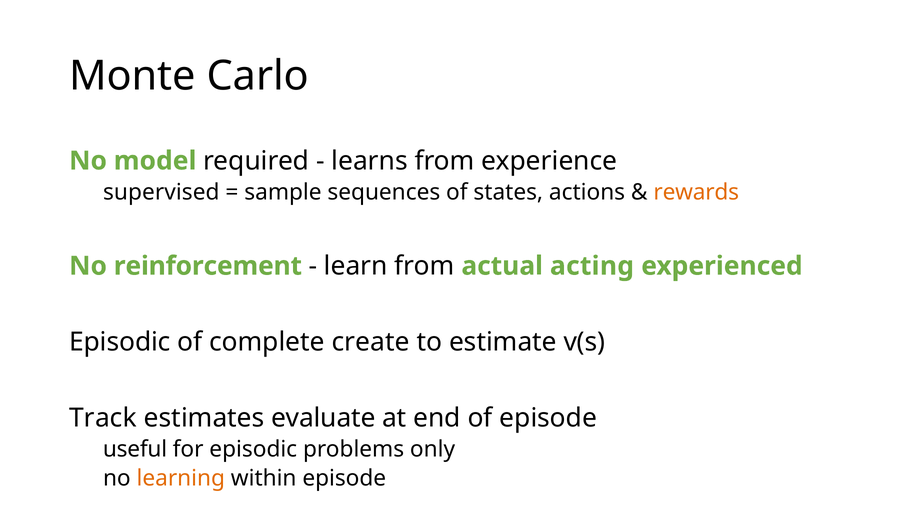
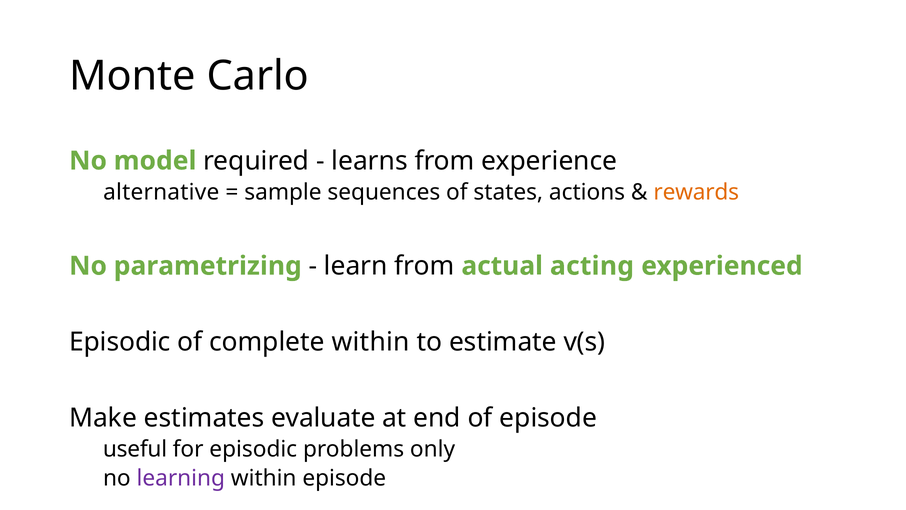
supervised: supervised -> alternative (161, 192)
reinforcement: reinforcement -> parametrizing (208, 266)
complete create: create -> within (371, 342)
Track: Track -> Make (103, 418)
learning colour: orange -> purple (181, 478)
